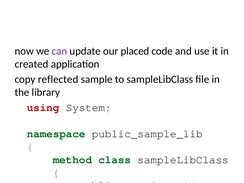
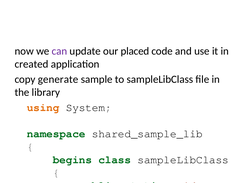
reflected: reflected -> generate (58, 79)
using colour: red -> orange (43, 108)
public_sample_lib: public_sample_lib -> shared_sample_lib (147, 134)
method: method -> begins (72, 160)
